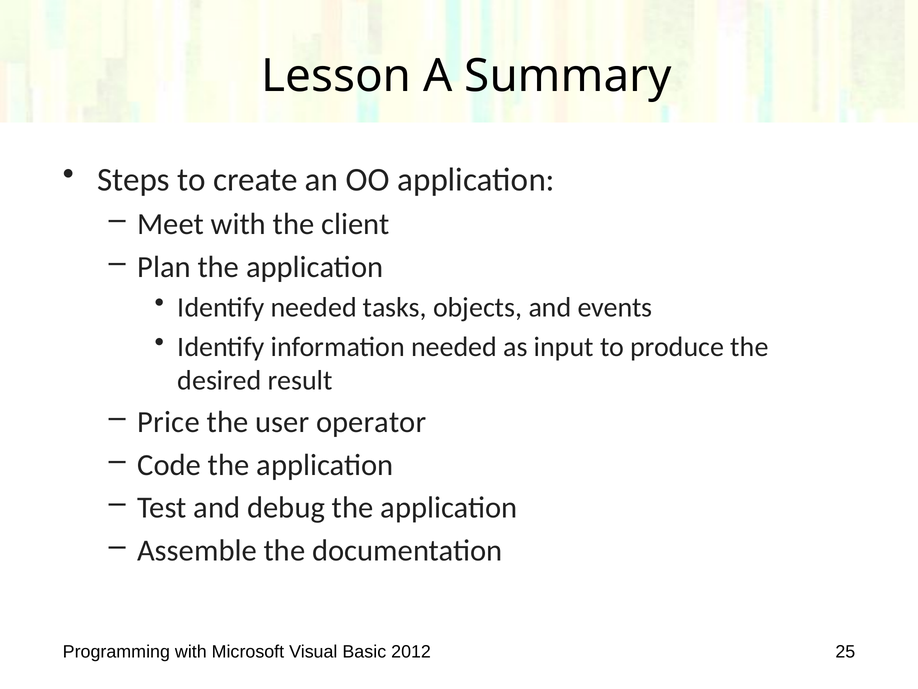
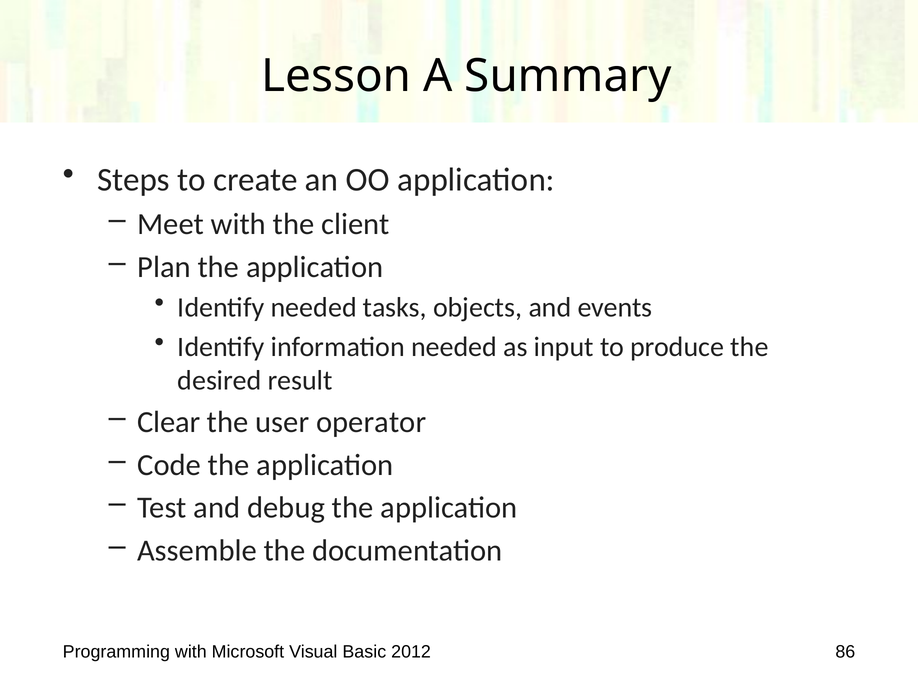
Price: Price -> Clear (169, 422)
25: 25 -> 86 (845, 651)
